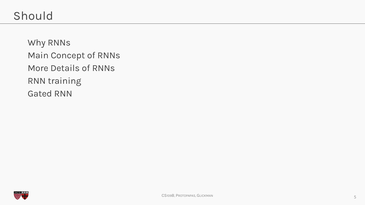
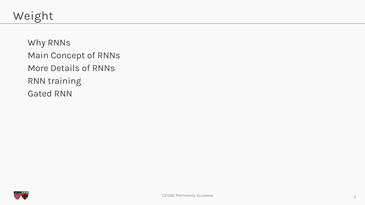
Should: Should -> Weight (33, 16)
